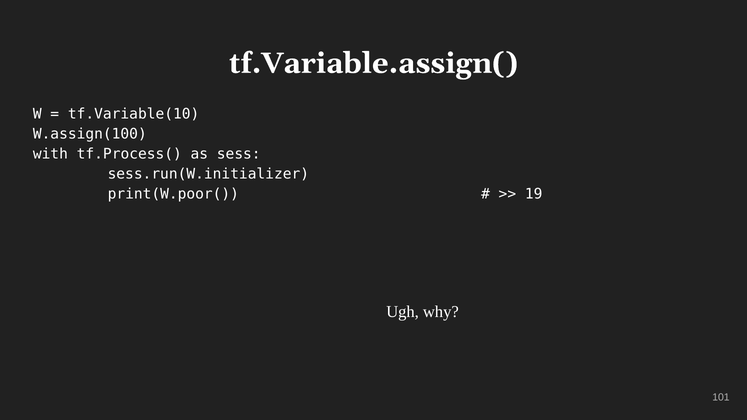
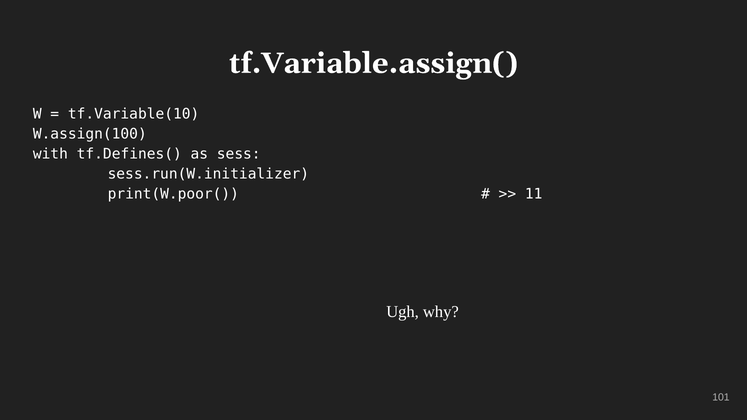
tf.Process(: tf.Process( -> tf.Defines( (129, 154)
19: 19 -> 11 (534, 194)
